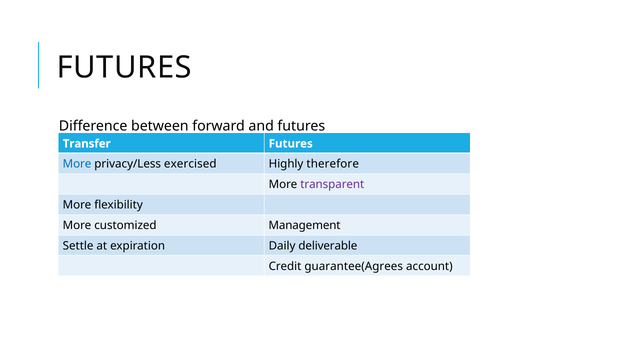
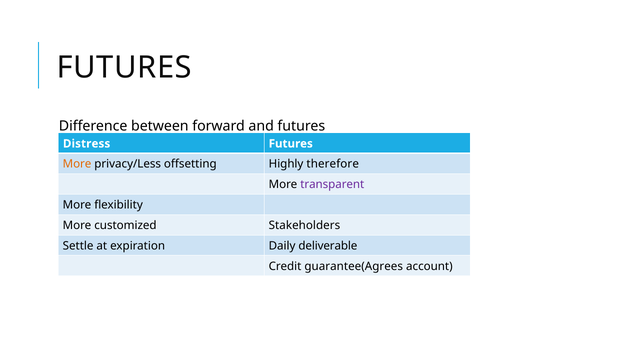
Transfer: Transfer -> Distress (87, 144)
More colour: blue -> orange (77, 164)
exercised: exercised -> offsetting (190, 164)
Management: Management -> Stakeholders (304, 225)
